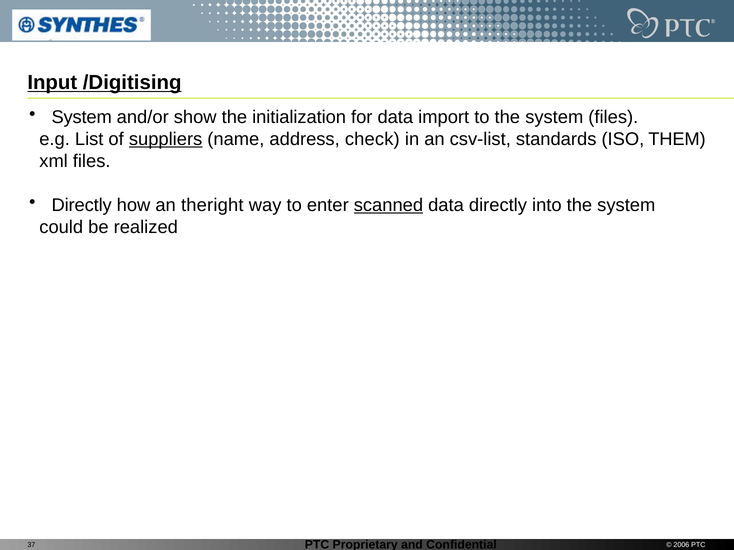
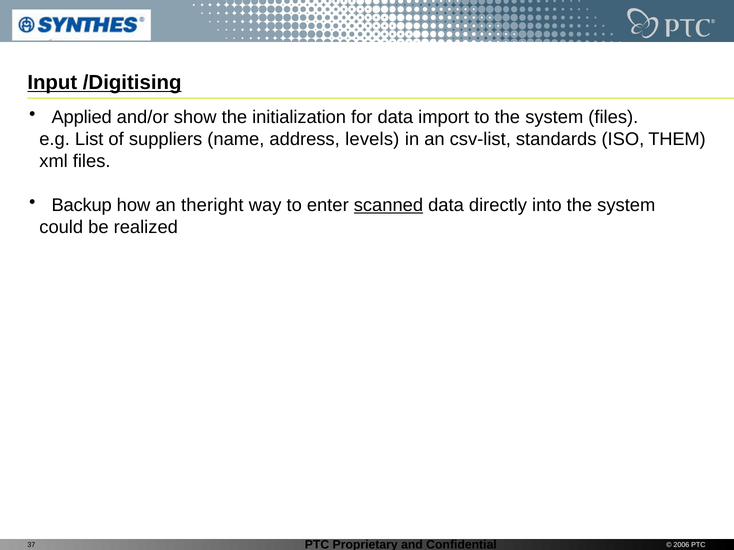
System: System -> Applied (82, 117)
suppliers underline: present -> none (166, 139)
check: check -> levels (372, 139)
Directly: Directly -> Backup (82, 205)
